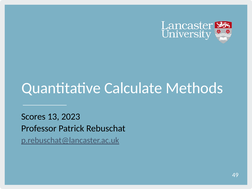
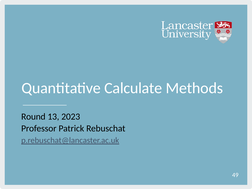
Scores: Scores -> Round (33, 117)
